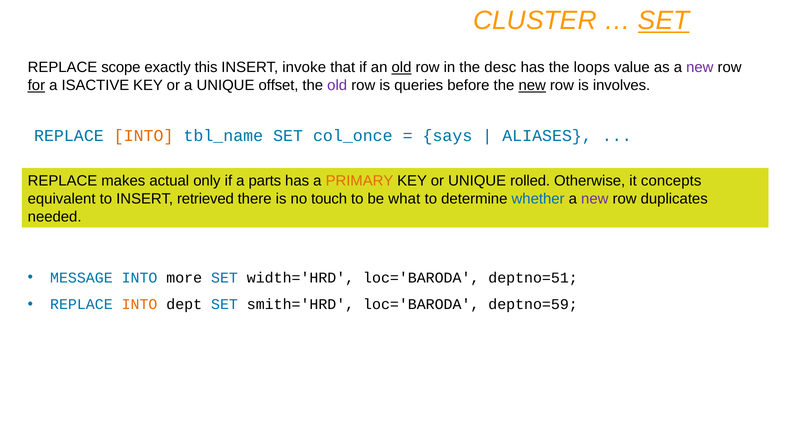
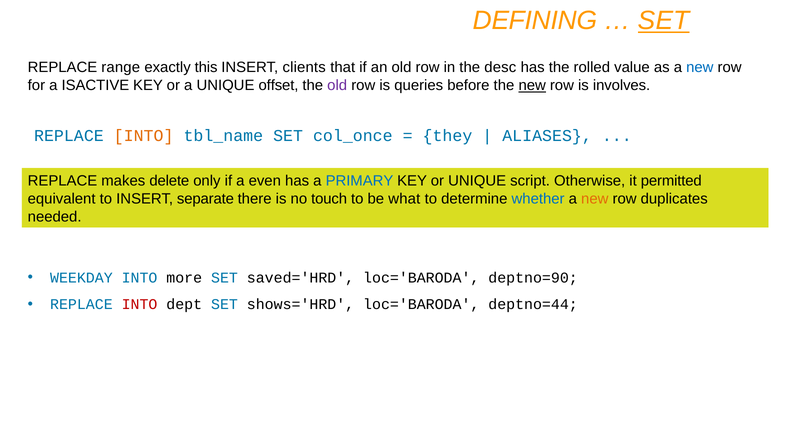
CLUSTER: CLUSTER -> DEFINING (535, 21)
scope: scope -> range (121, 68)
invoke: invoke -> clients (304, 68)
old underline: present -> none (401, 68)
loops: loops -> rolled (592, 68)
new colour: purple -> blue (700, 68)
for underline: present -> none (36, 85)
says: says -> they (447, 136)
actual: actual -> delete (169, 181)
parts: parts -> even (265, 181)
PRIMARY colour: orange -> blue (359, 181)
rolled: rolled -> script (530, 181)
concepts: concepts -> permitted (671, 181)
retrieved: retrieved -> separate (205, 199)
new colour: purple -> orange (595, 199)
MESSAGE: MESSAGE -> WEEKDAY (81, 278)
width='HRD: width='HRD -> saved='HRD (301, 278)
deptno=51: deptno=51 -> deptno=90 (533, 278)
INTO colour: orange -> red (140, 305)
smith='HRD: smith='HRD -> shows='HRD (301, 305)
deptno=59: deptno=59 -> deptno=44 (533, 305)
